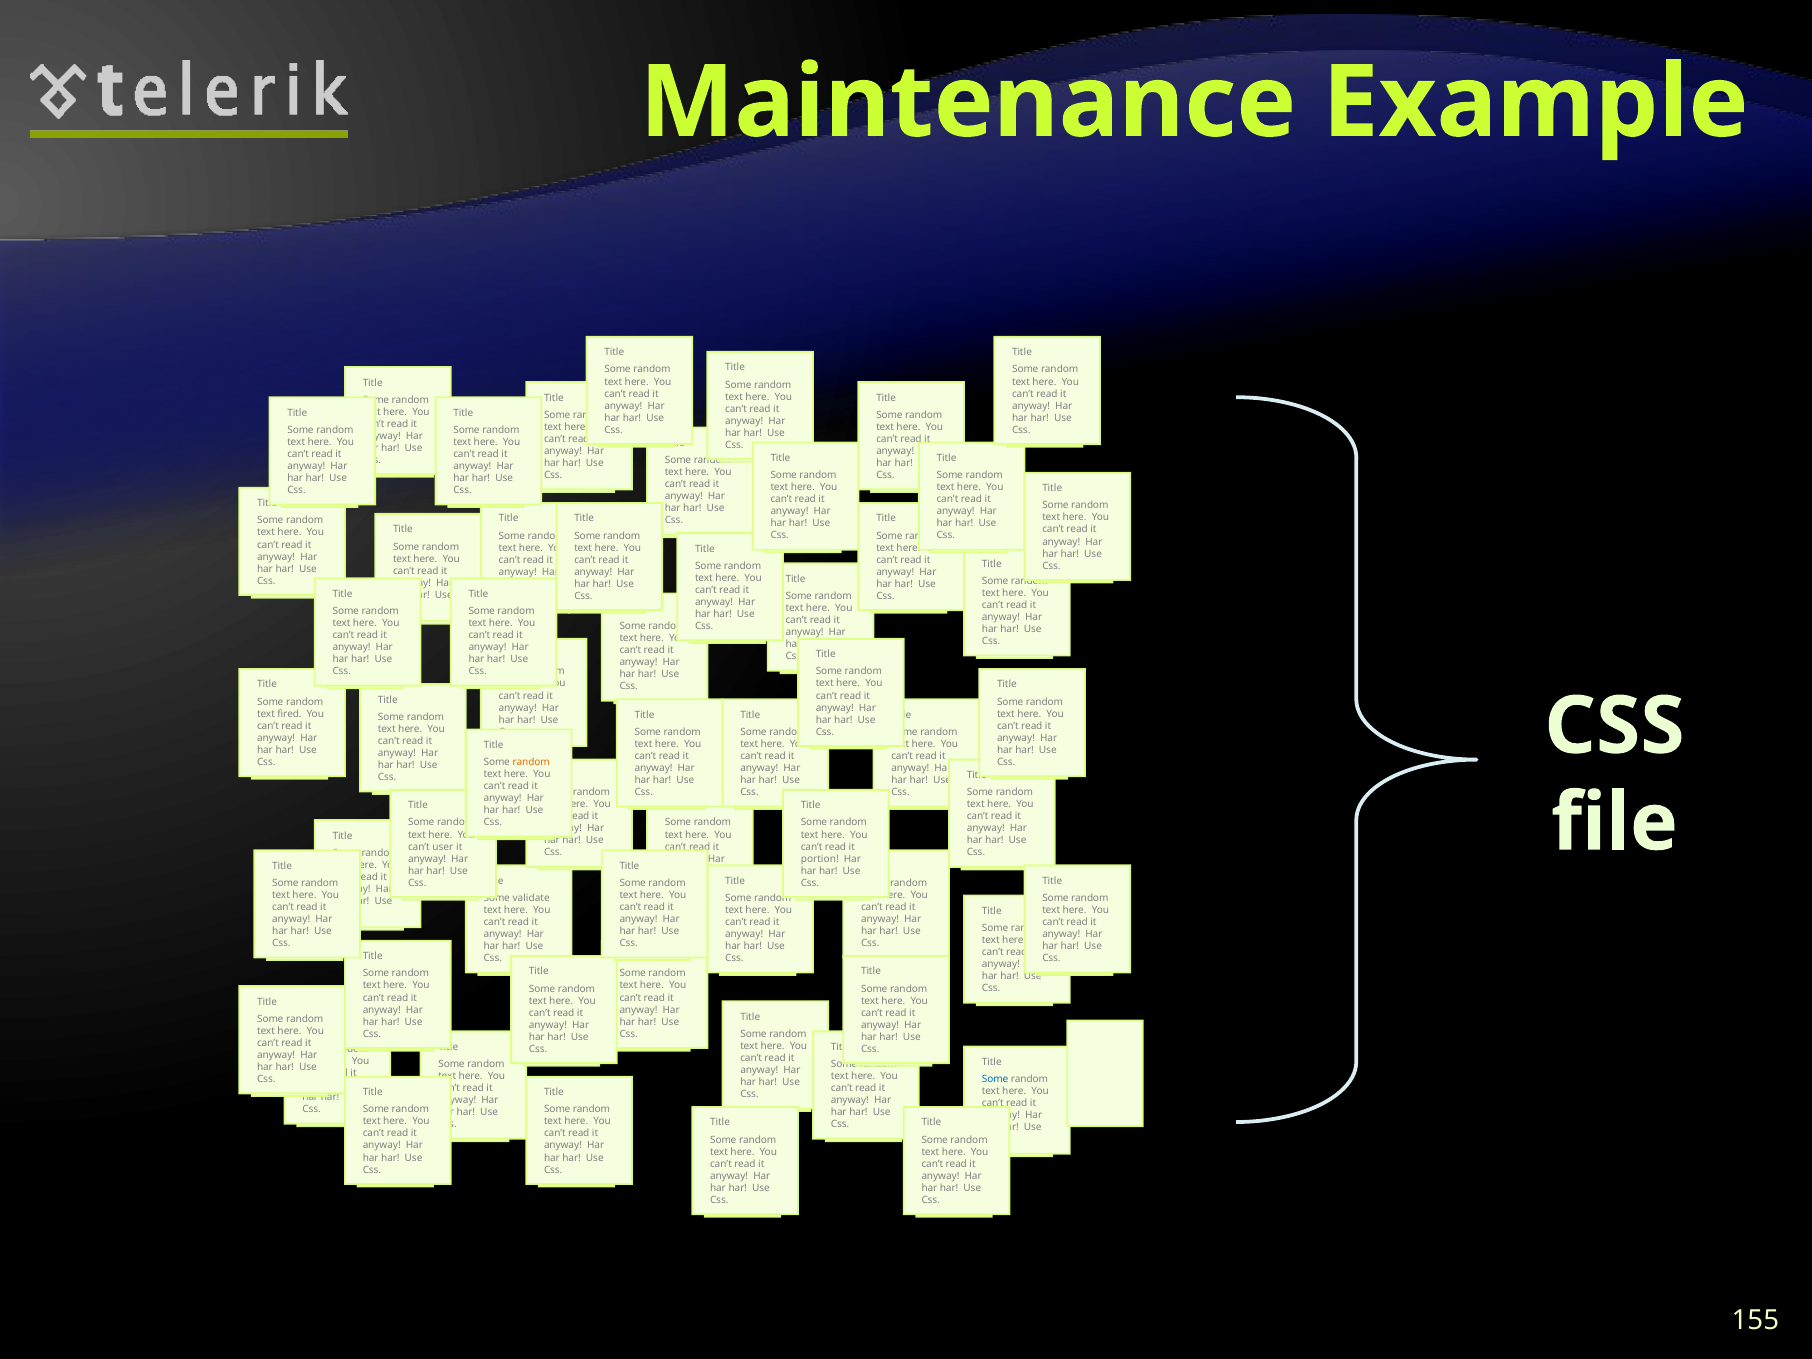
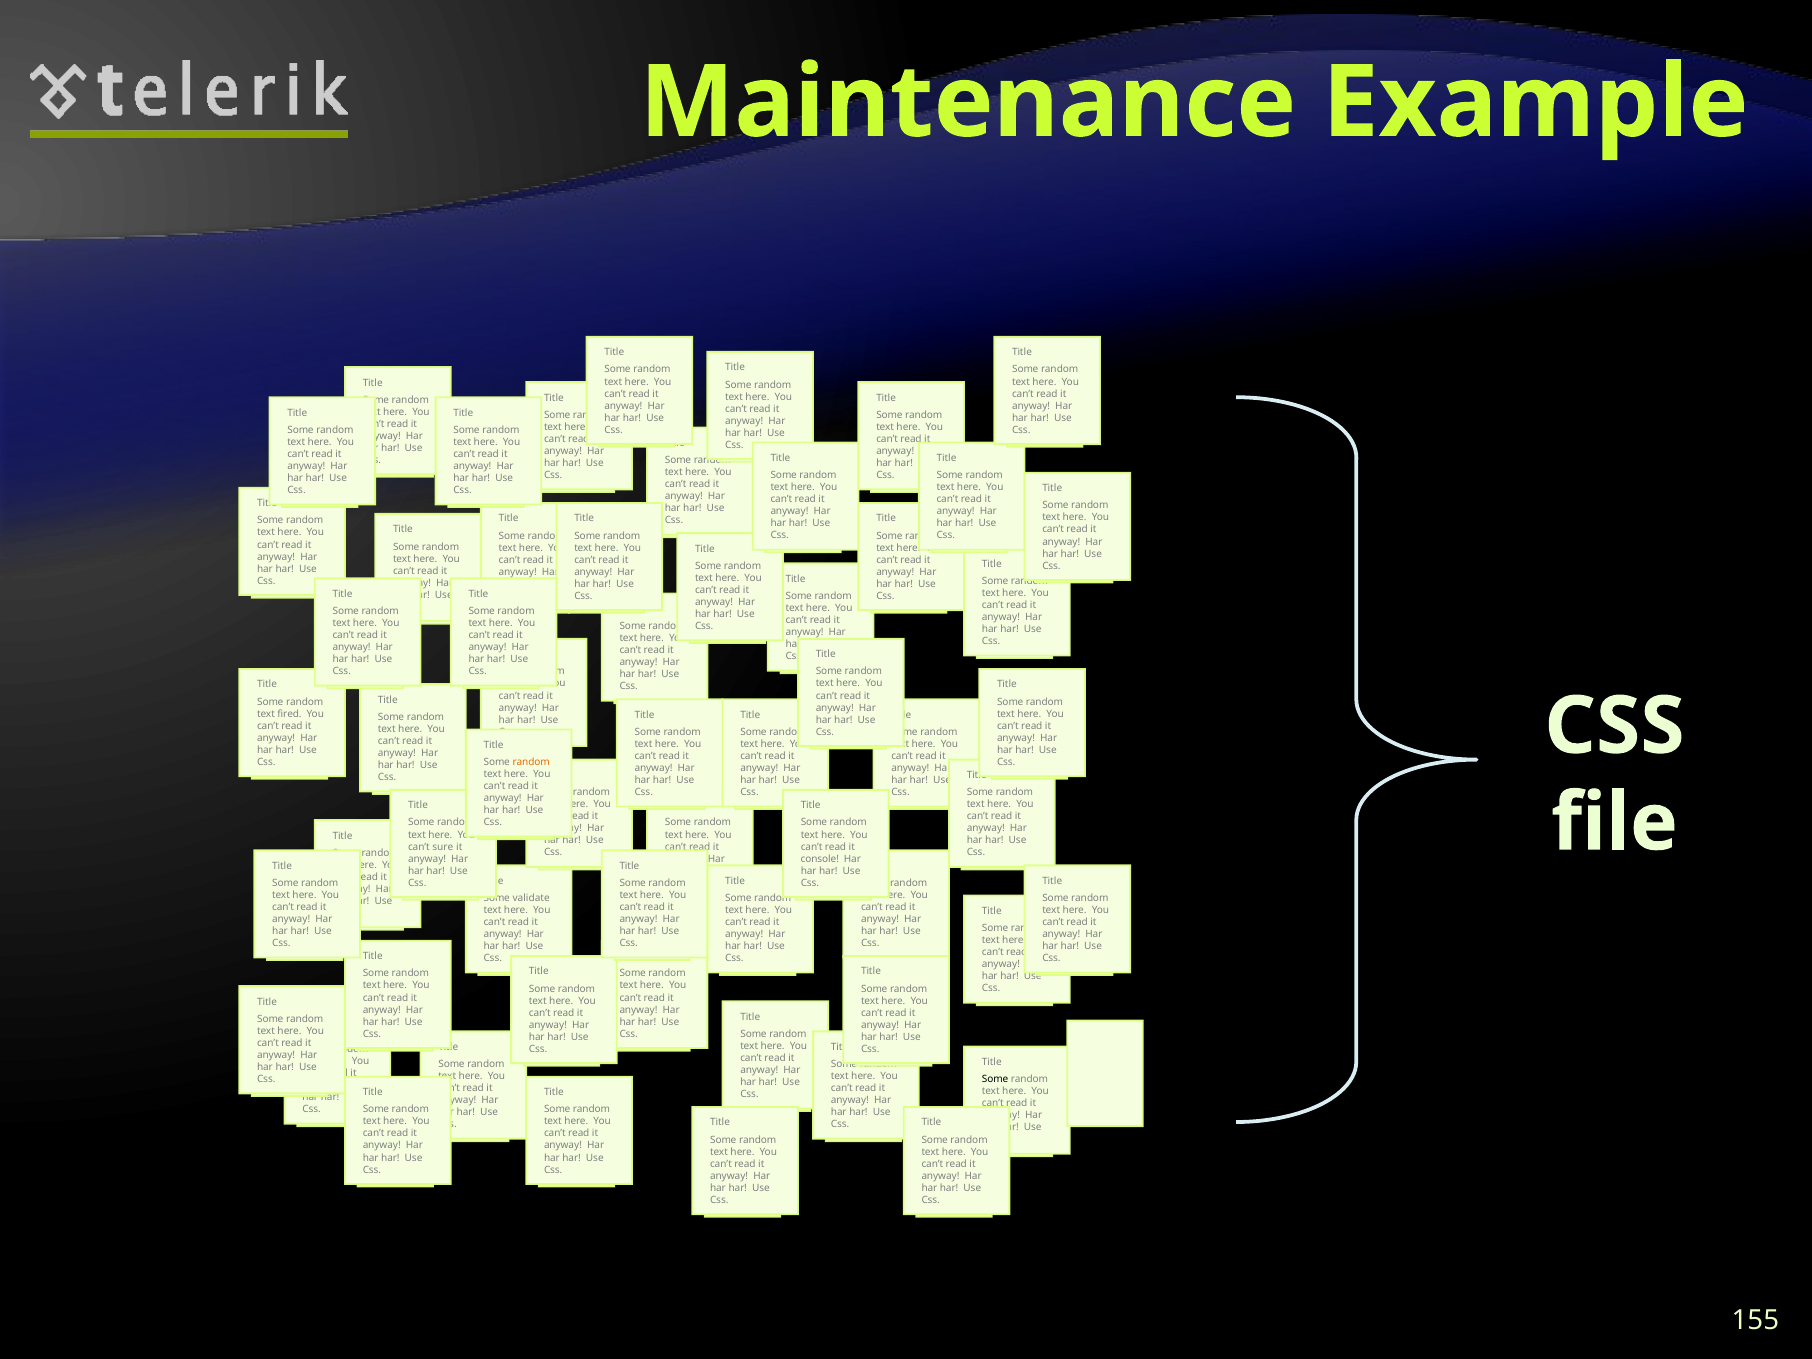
user: user -> sure (443, 847)
portion: portion -> console (820, 859)
Some colour: blue -> black (995, 1079)
